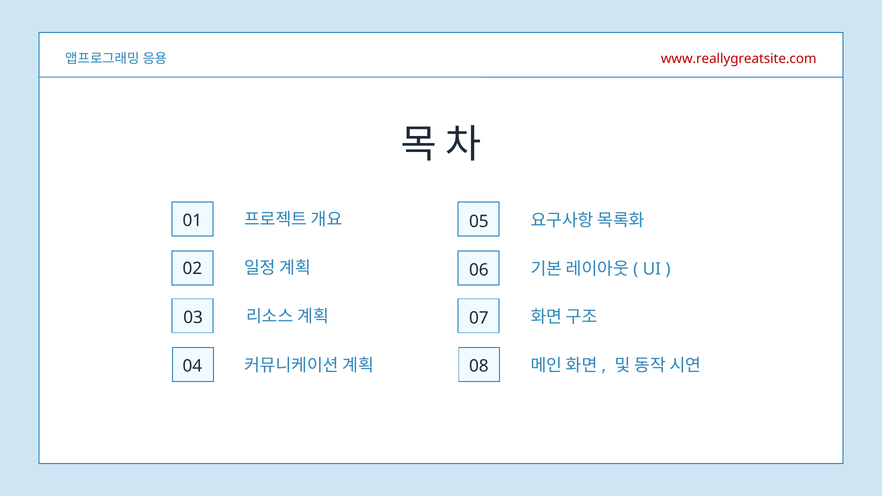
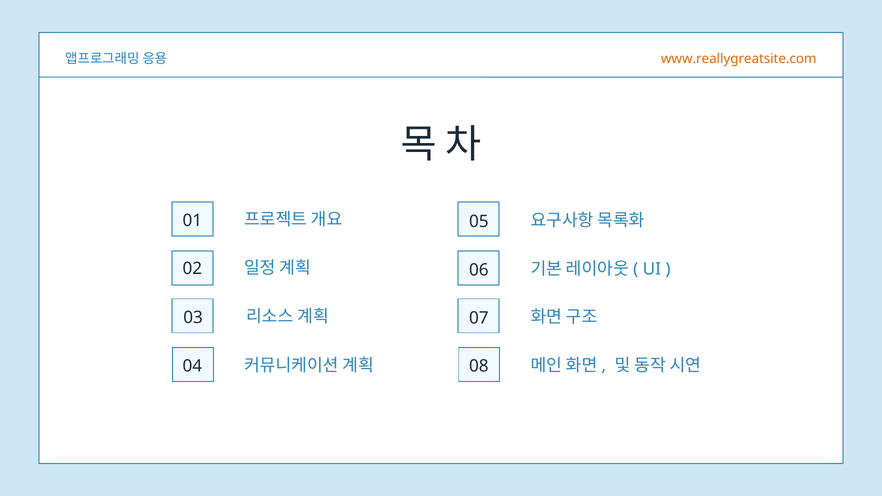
www.reallygreatsite.com colour: red -> orange (739, 59)
